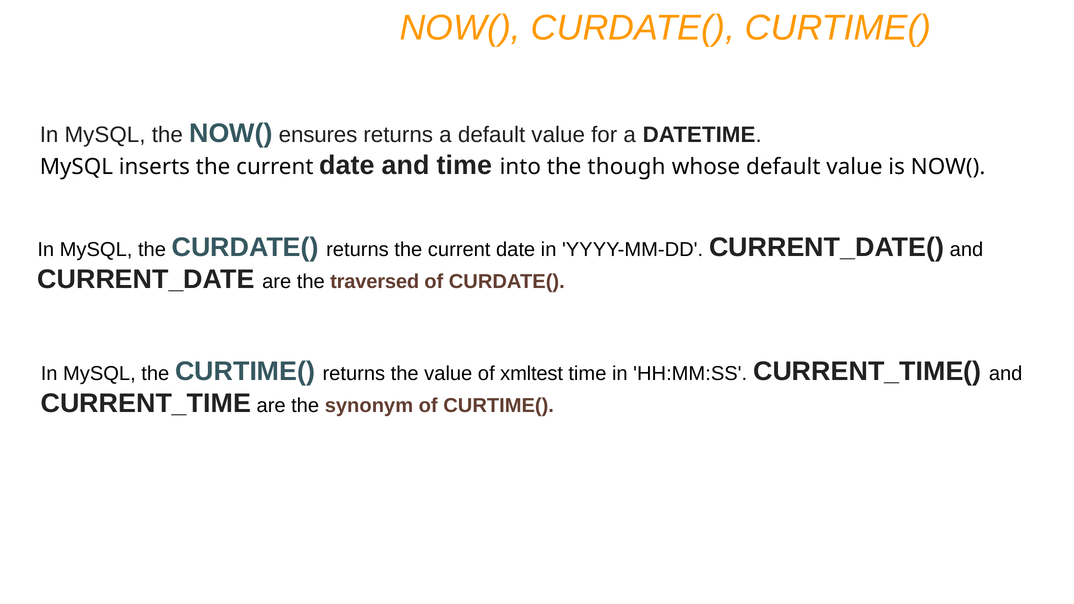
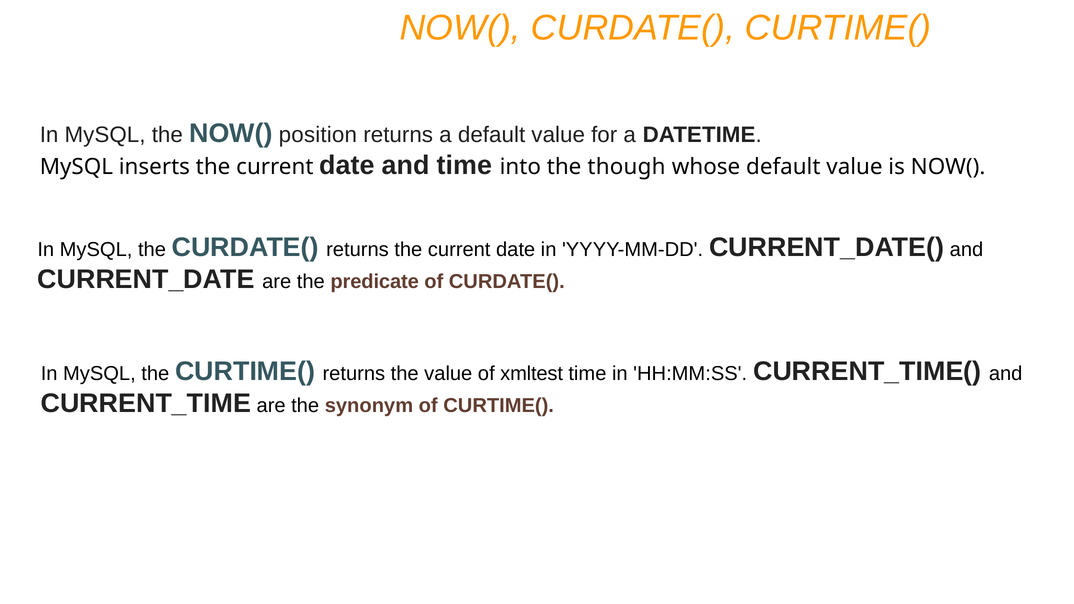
ensures: ensures -> position (318, 135)
traversed: traversed -> predicate (375, 282)
